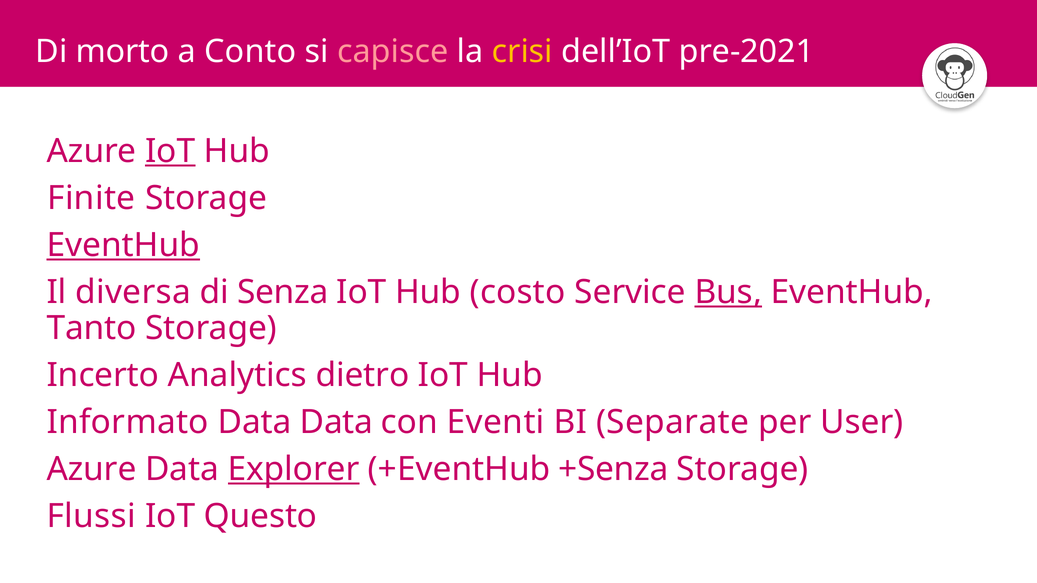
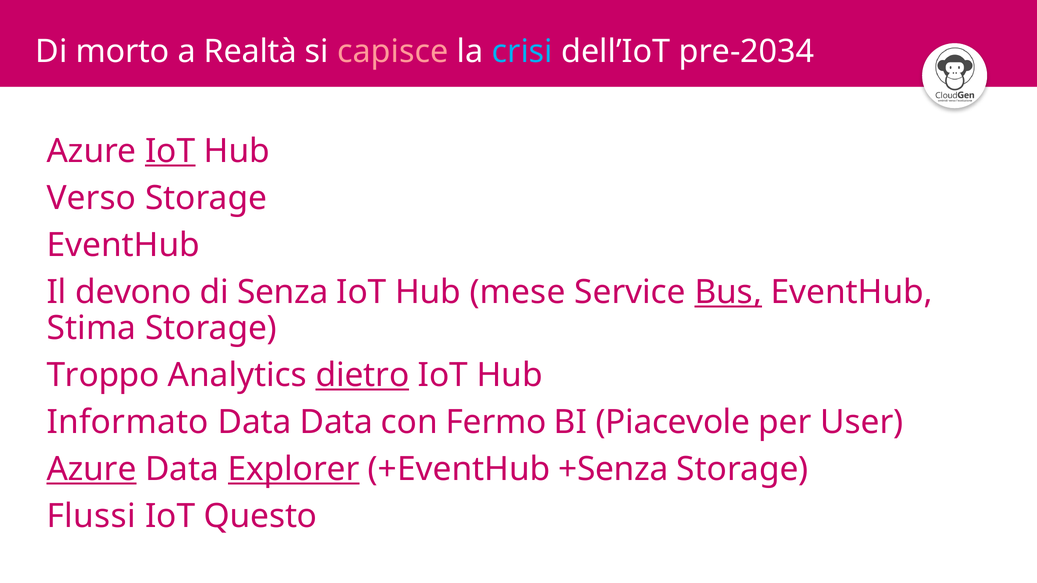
Conto: Conto -> Realtà (251, 51)
crisi colour: yellow -> light blue (522, 51)
pre-2021: pre-2021 -> pre-2034 (746, 51)
Finite: Finite -> Verso (91, 198)
EventHub underline: present -> none (123, 245)
diversa: diversa -> devono (133, 292)
costo: costo -> mese (518, 292)
Tanto: Tanto -> Stima (91, 328)
Incerto: Incerto -> Troppo (103, 375)
dietro underline: none -> present (362, 375)
Eventi: Eventi -> Fermo (496, 422)
Separate: Separate -> Piacevole (673, 422)
Azure underline: none -> present (92, 469)
